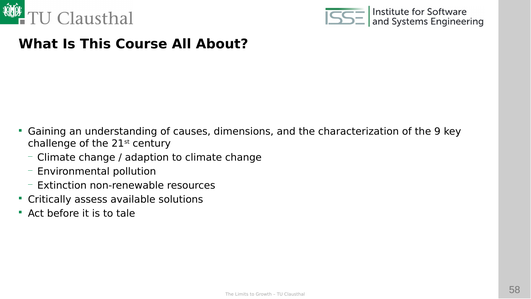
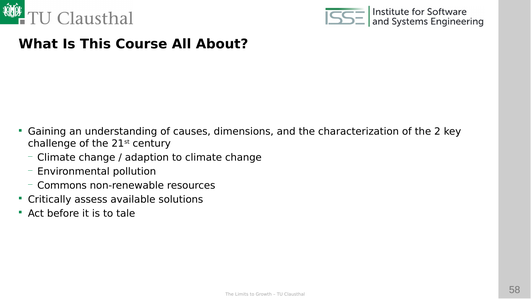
9: 9 -> 2 (437, 132)
Extinction: Extinction -> Commons (62, 185)
